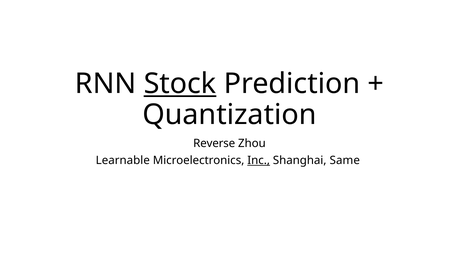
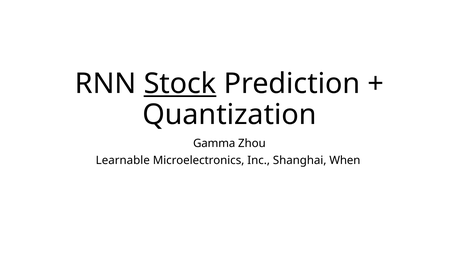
Reverse: Reverse -> Gamma (214, 143)
Inc underline: present -> none (259, 161)
Same: Same -> When (345, 161)
